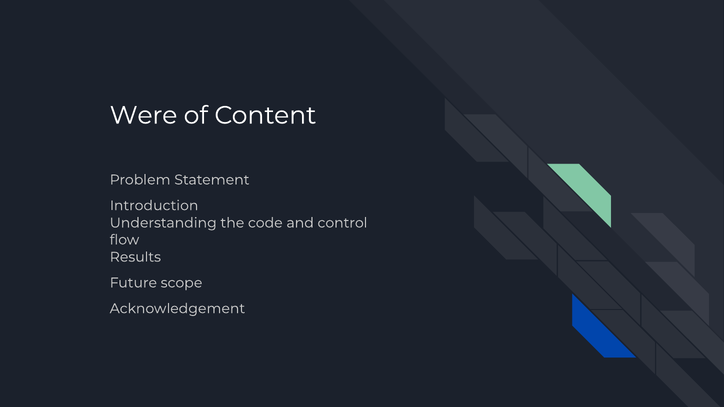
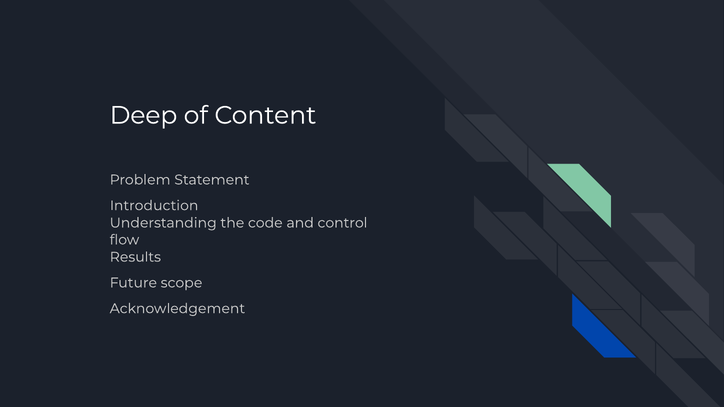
Were: Were -> Deep (144, 115)
